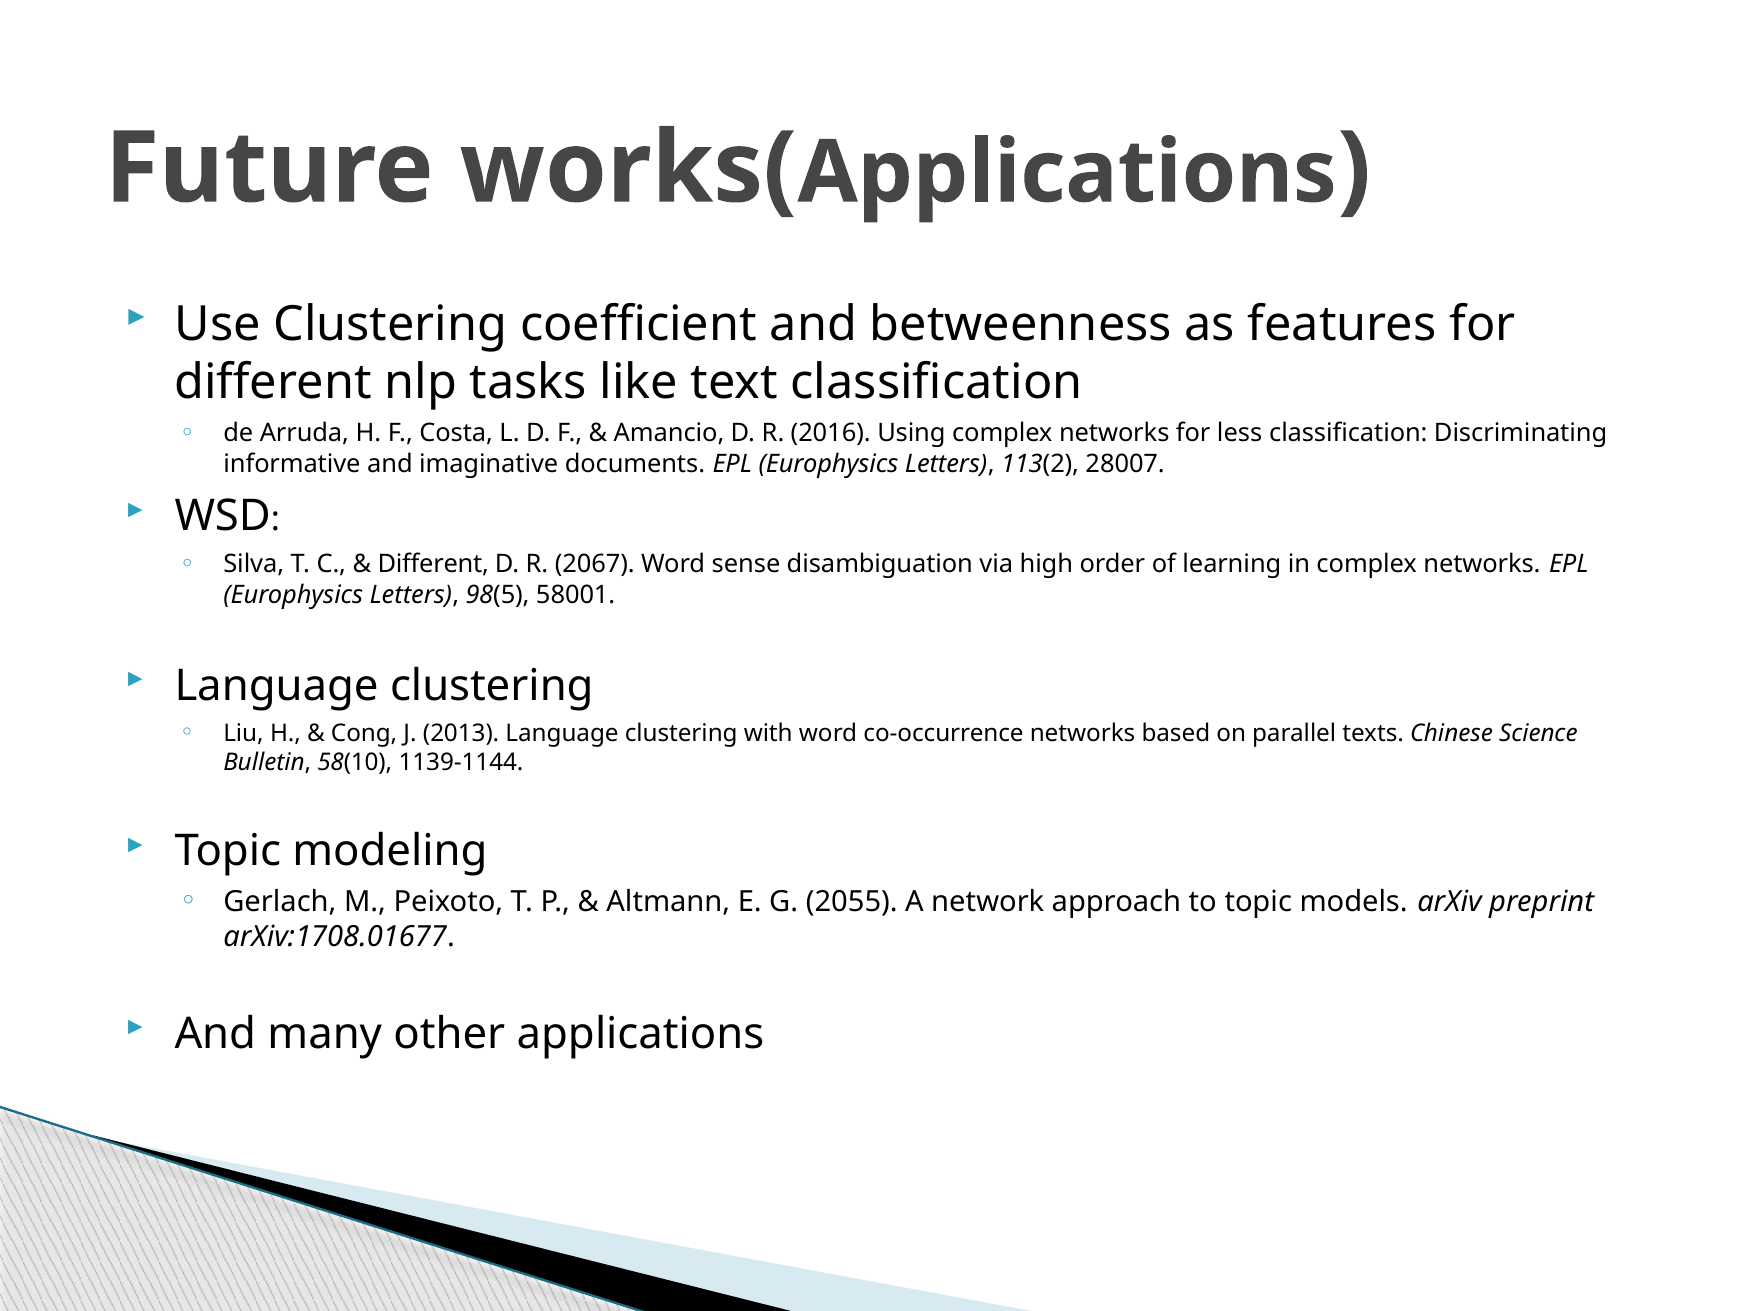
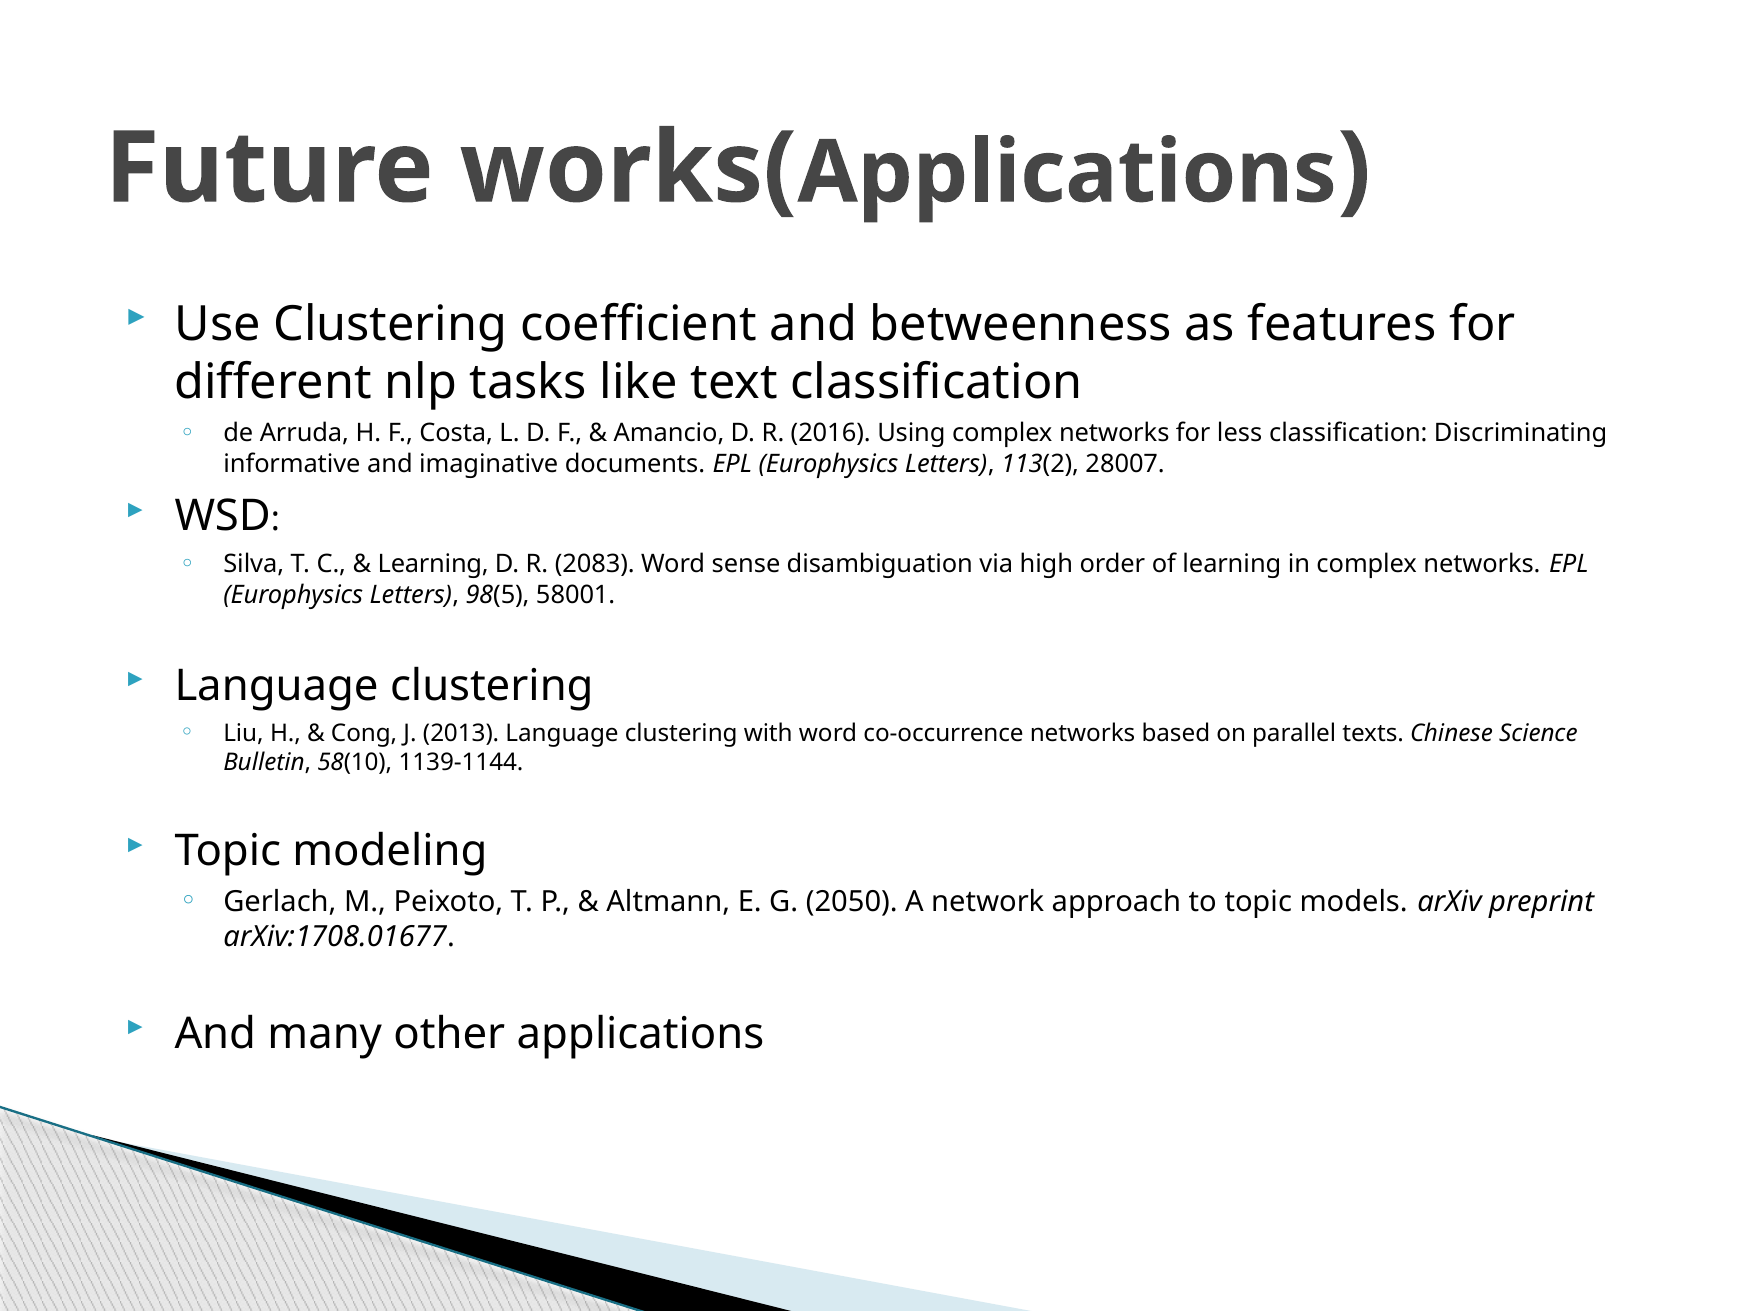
Different: Different -> Learning (433, 564)
2067: 2067 -> 2083 (595, 564)
2055: 2055 -> 2050 (852, 902)
